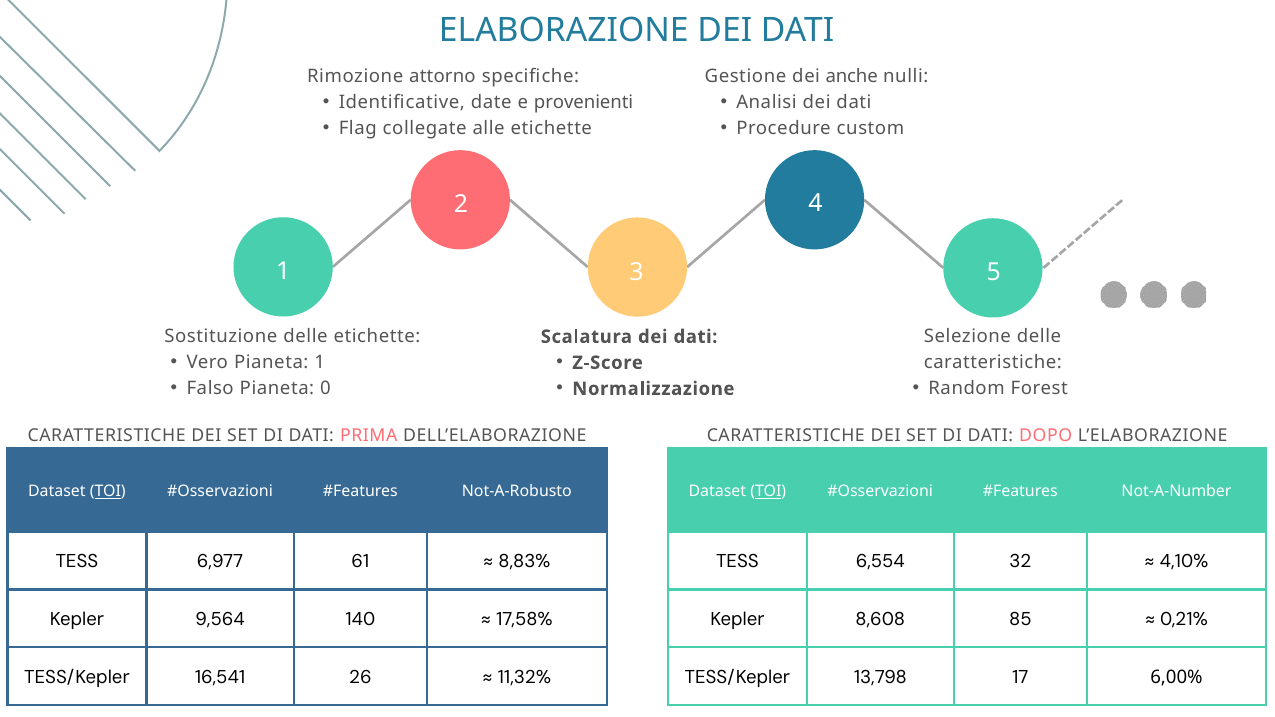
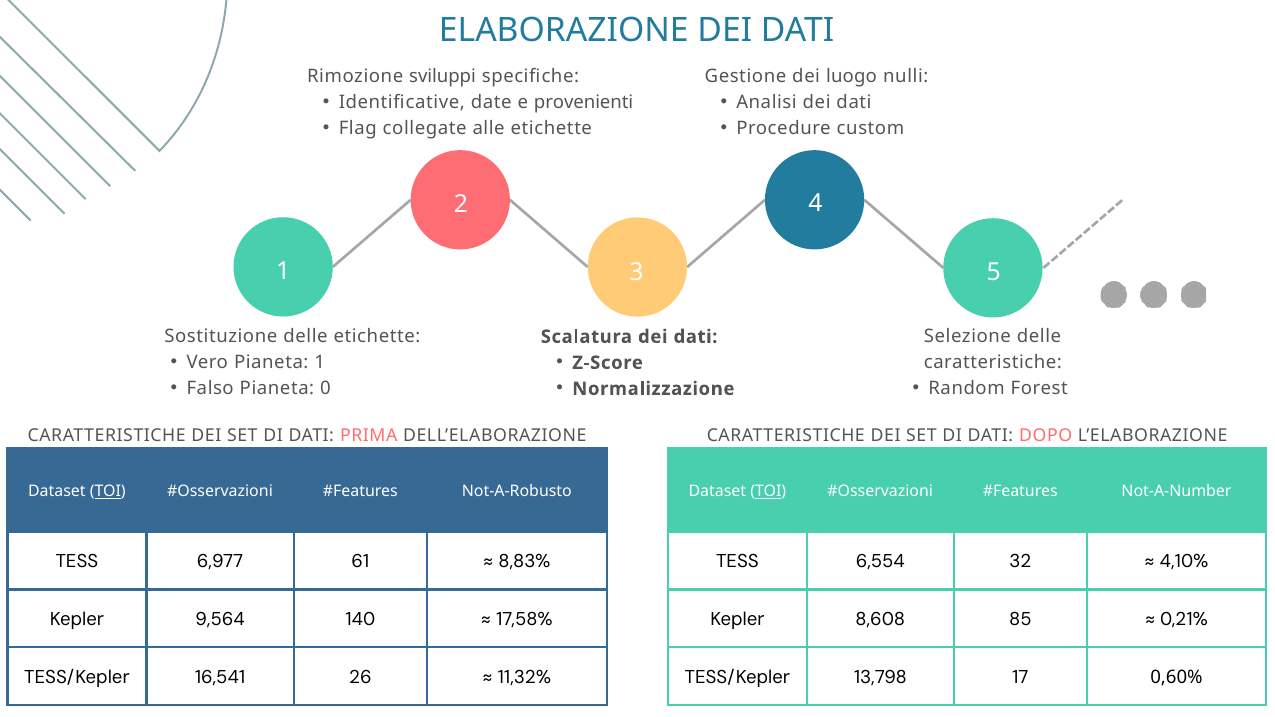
attorno: attorno -> sviluppi (443, 76)
anche: anche -> luogo (852, 76)
6,00%: 6,00% -> 0,60% (1177, 678)
